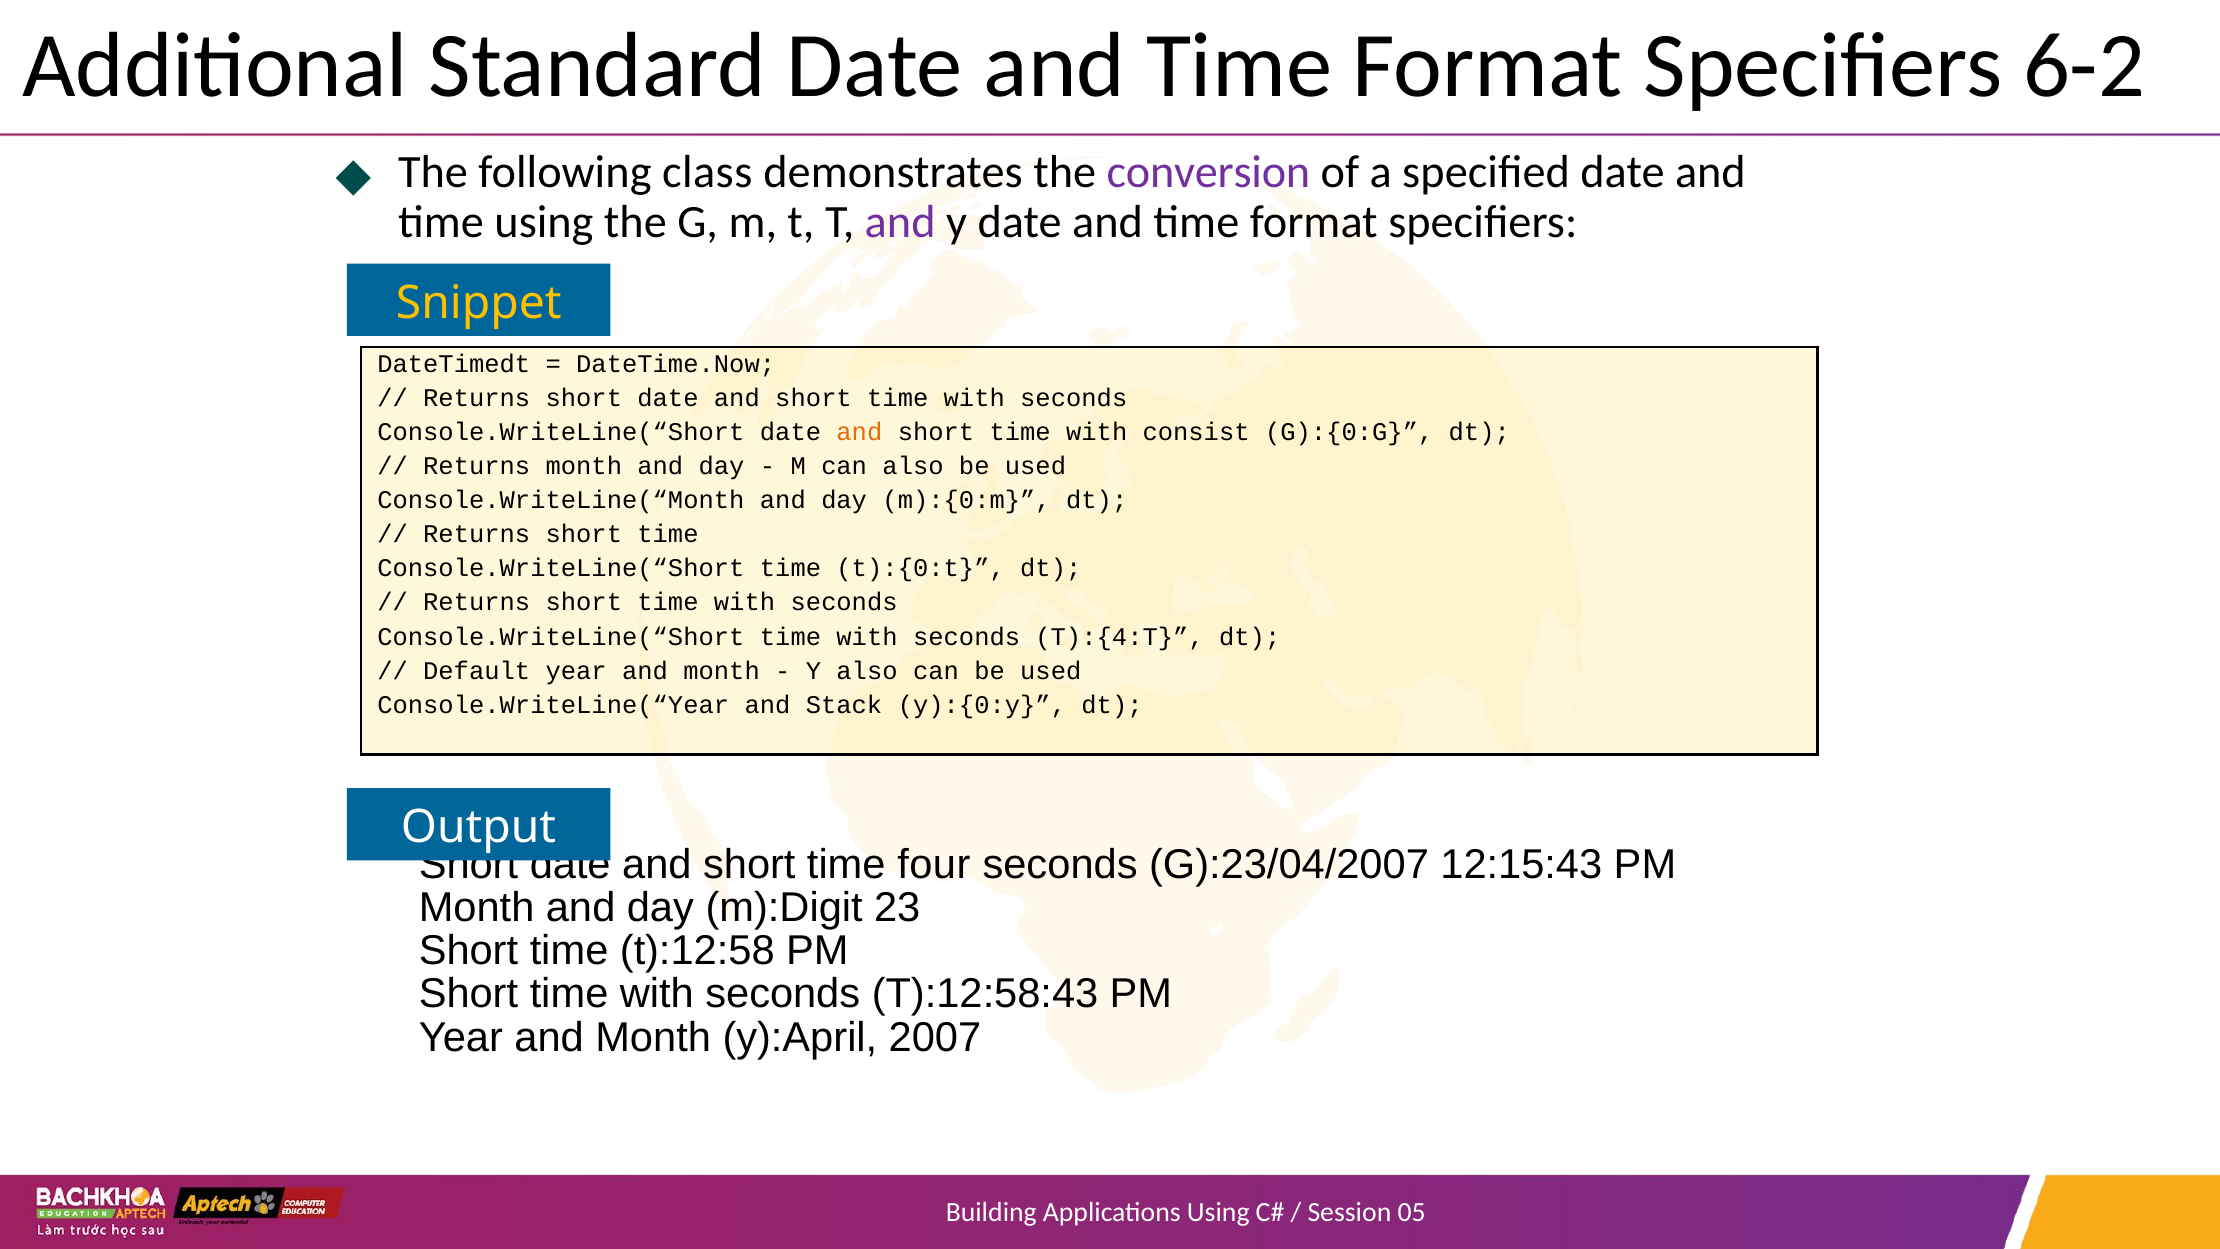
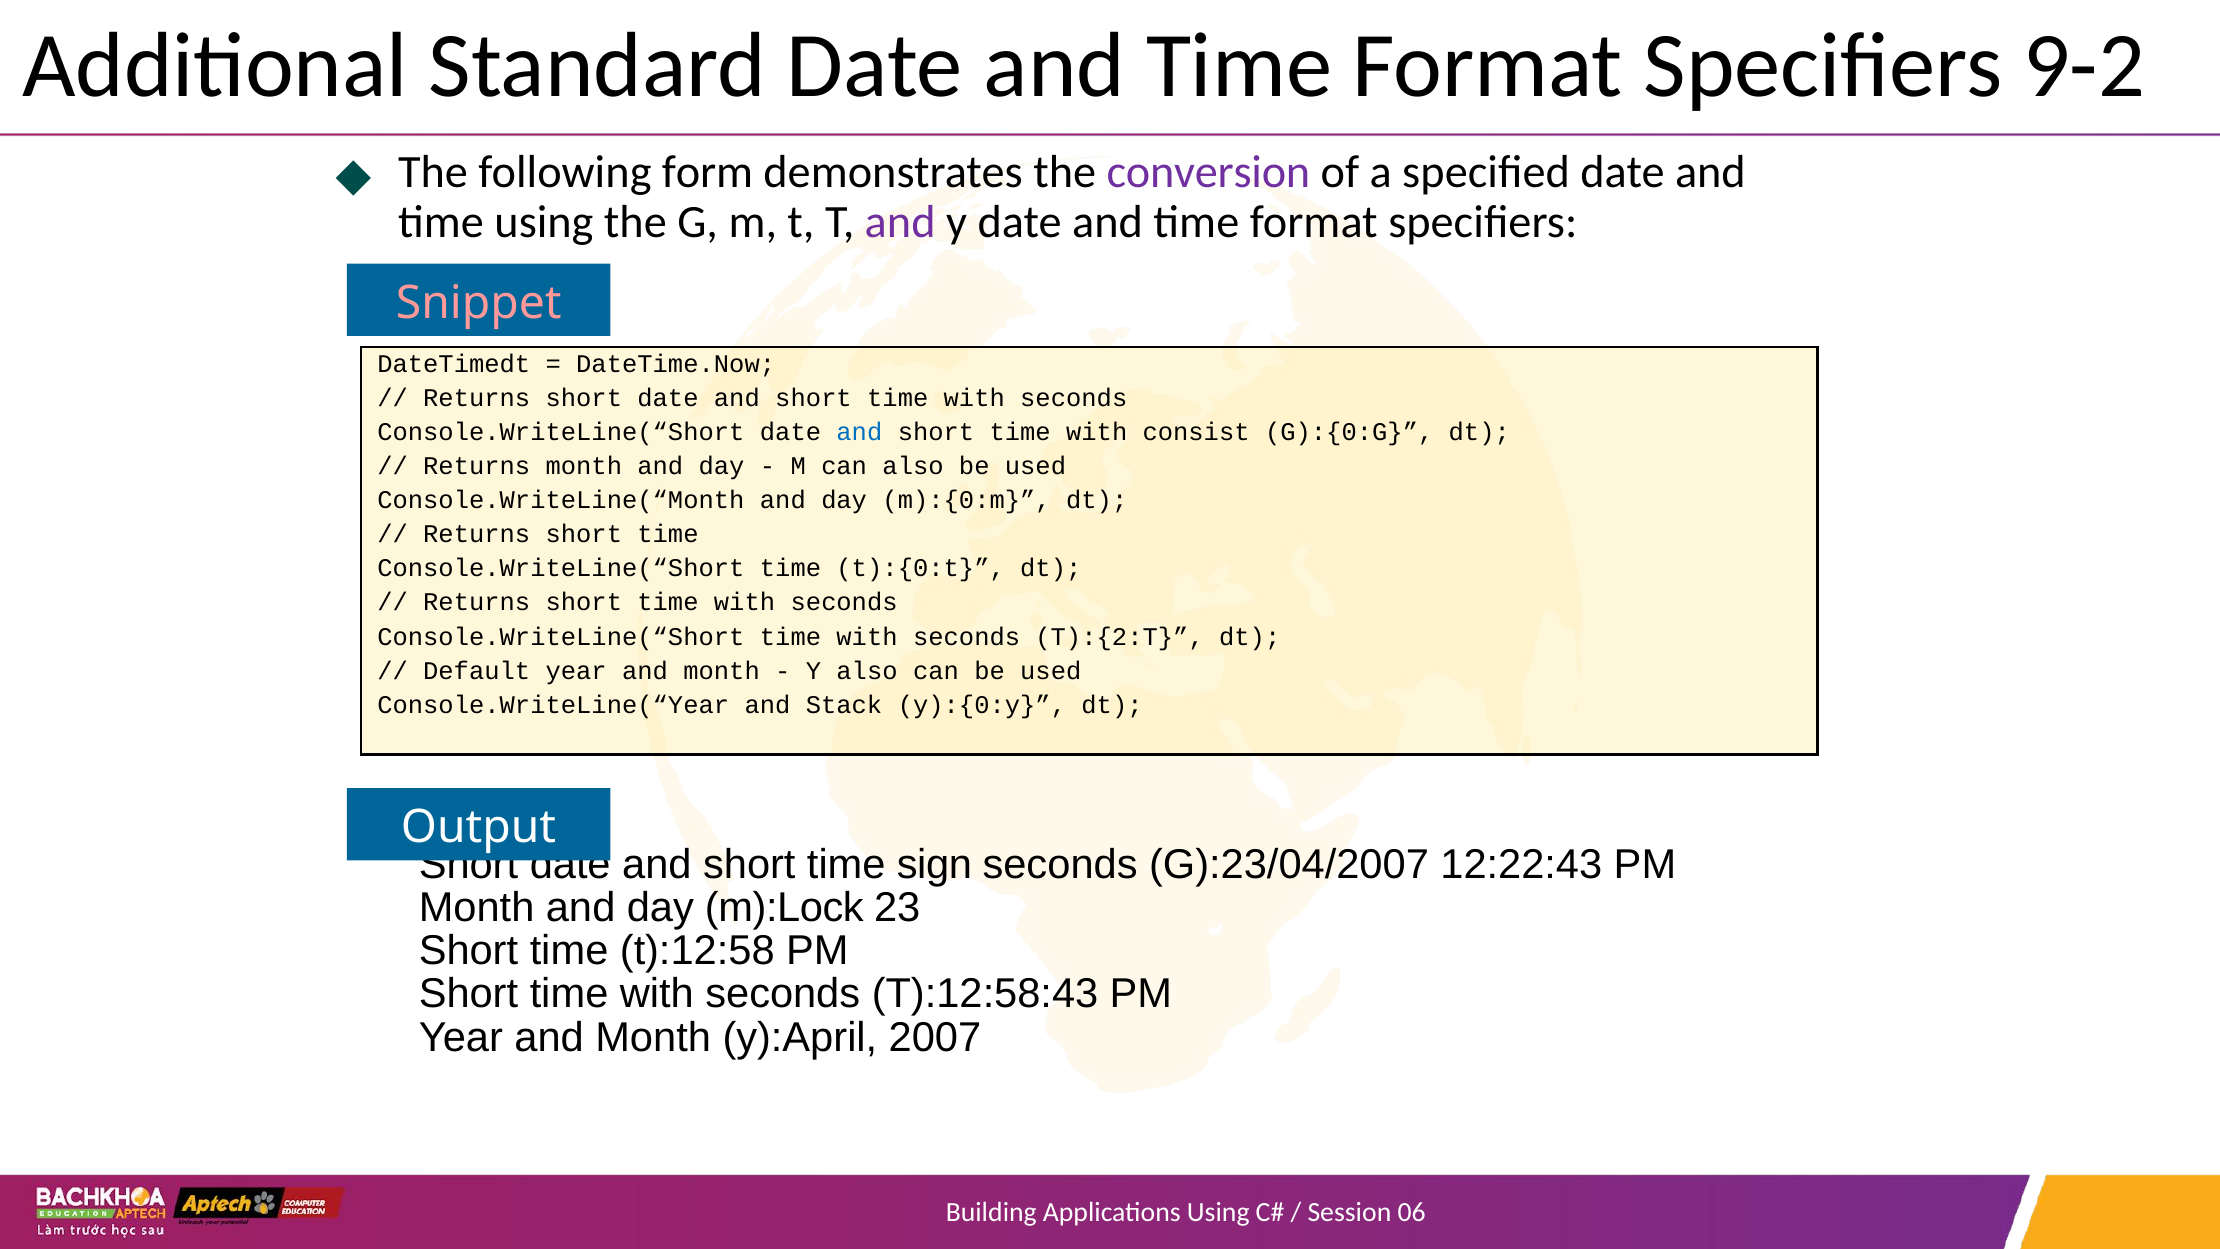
6-2: 6-2 -> 9-2 (2084, 66)
class: class -> form (707, 172)
Snippet colour: yellow -> pink (479, 303)
and colour: orange -> blue (859, 432)
T):{4:T: T):{4:T -> T):{2:T (1120, 637)
four: four -> sign (934, 864)
12:15:43: 12:15:43 -> 12:22:43 (1521, 864)
m):Digit: m):Digit -> m):Lock (784, 908)
05: 05 -> 06 (1412, 1212)
